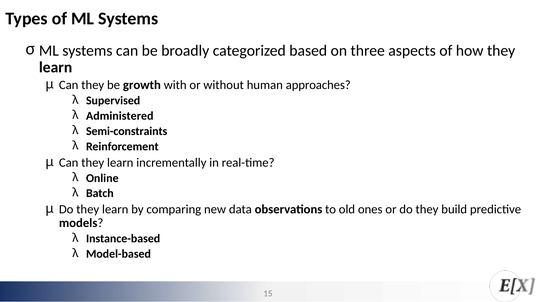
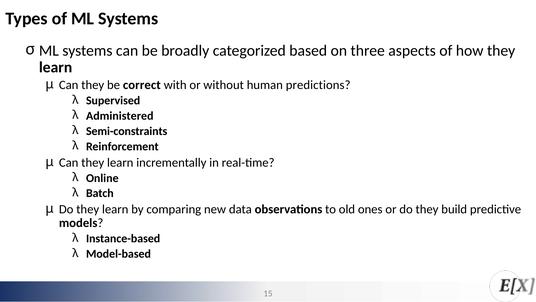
growth: growth -> correct (142, 85)
approaches: approaches -> predictions (318, 85)
